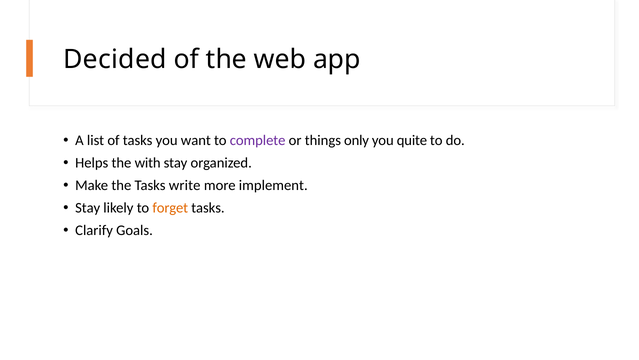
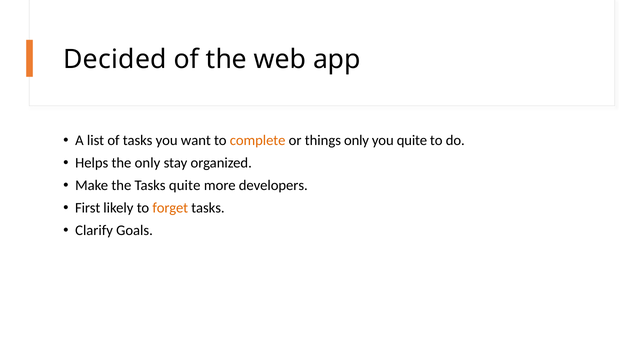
complete colour: purple -> orange (258, 140)
the with: with -> only (147, 163)
Tasks write: write -> quite (185, 185)
implement: implement -> developers (273, 185)
Stay: Stay -> First (88, 208)
